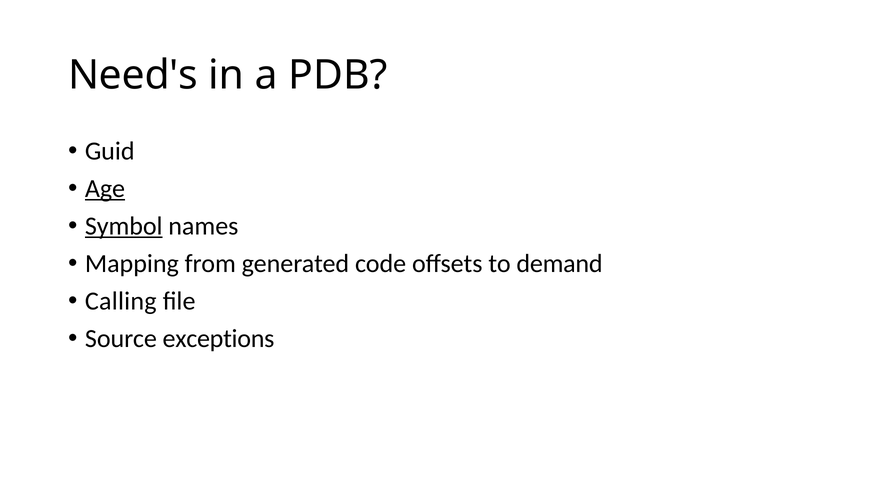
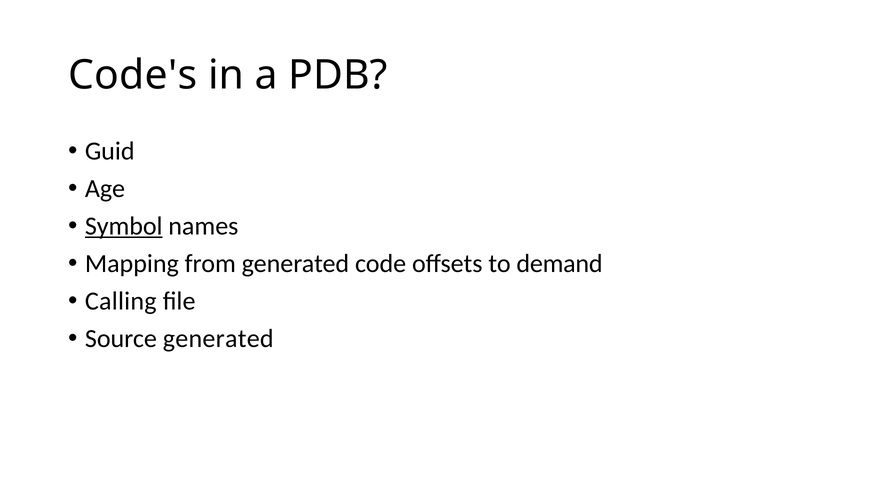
Need's: Need's -> Code's (133, 75)
Age underline: present -> none (105, 189)
Source exceptions: exceptions -> generated (218, 339)
